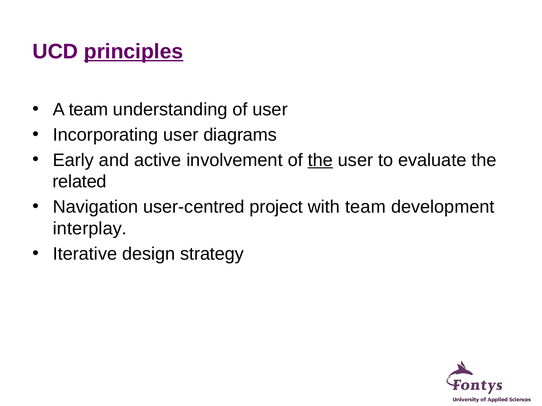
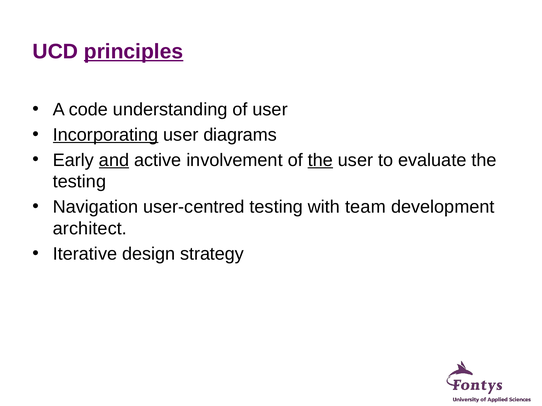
A team: team -> code (88, 110)
Incorporating underline: none -> present (106, 135)
and underline: none -> present (114, 160)
related: related -> testing (79, 182)
user-centred project: project -> testing (276, 207)
interplay: interplay -> architect (90, 229)
